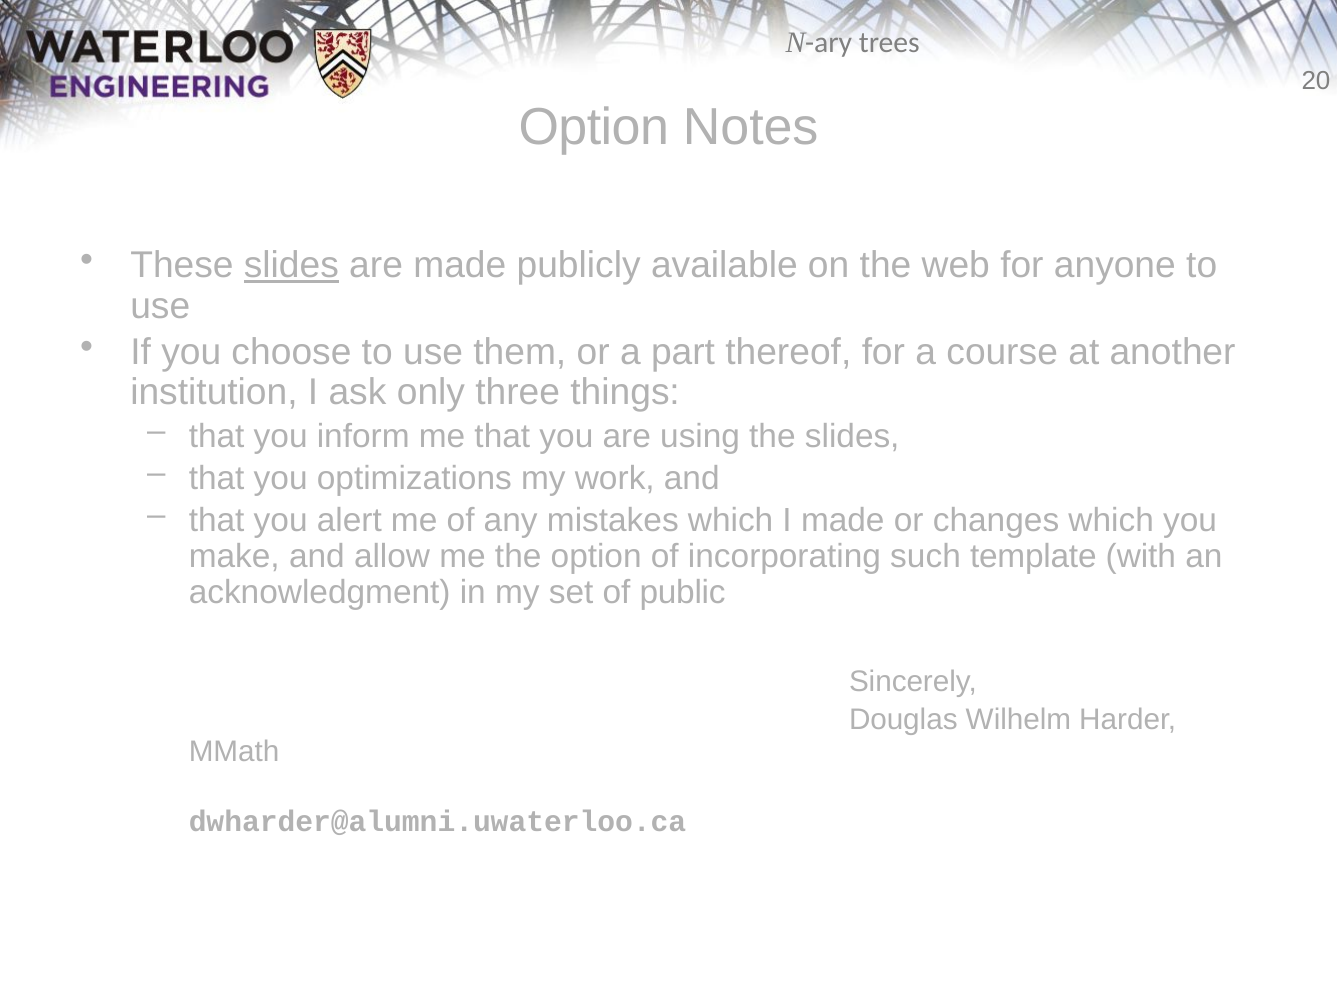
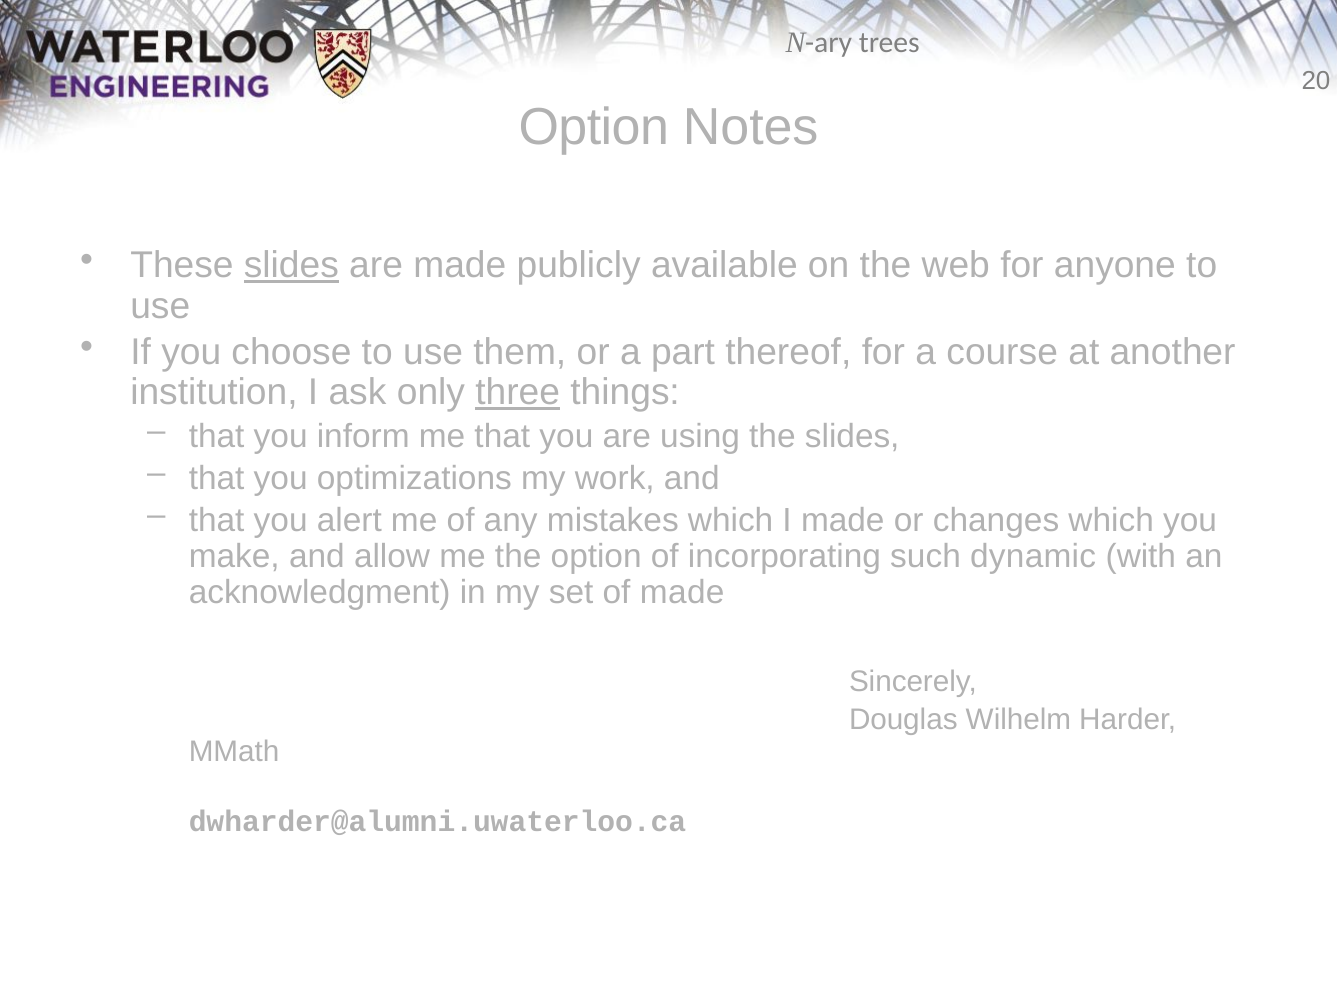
three underline: none -> present (518, 393)
template: template -> dynamic (1033, 556)
of public: public -> made (682, 593)
